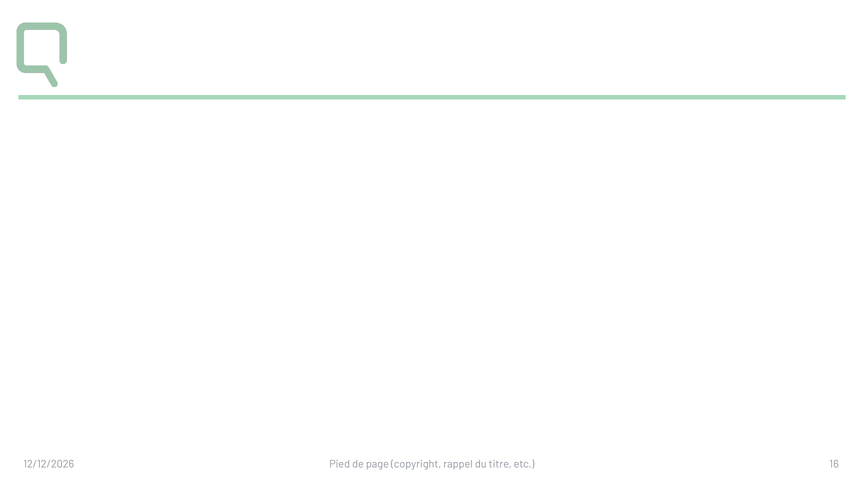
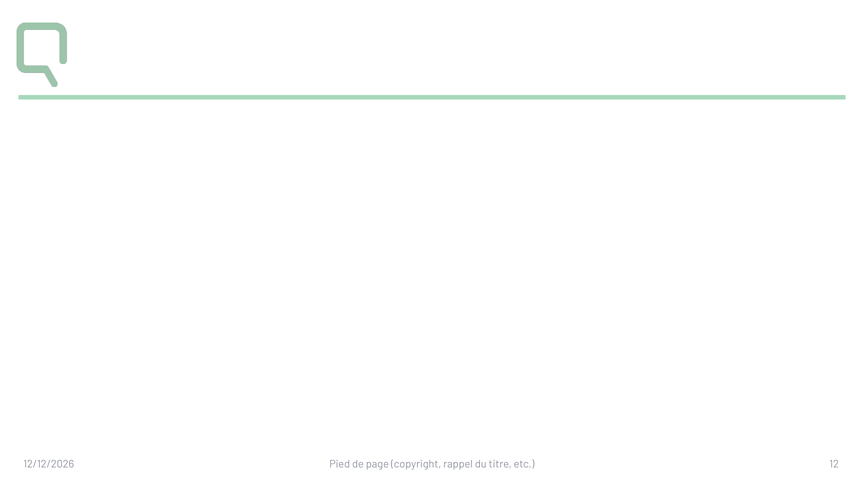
16: 16 -> 12 (834, 464)
